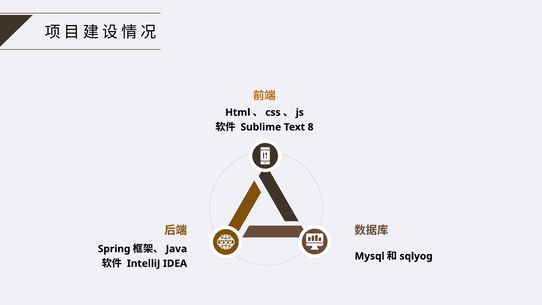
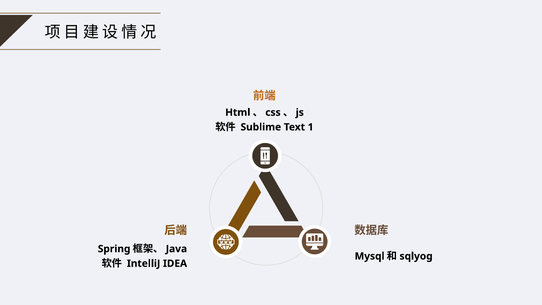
8: 8 -> 1 (311, 127)
